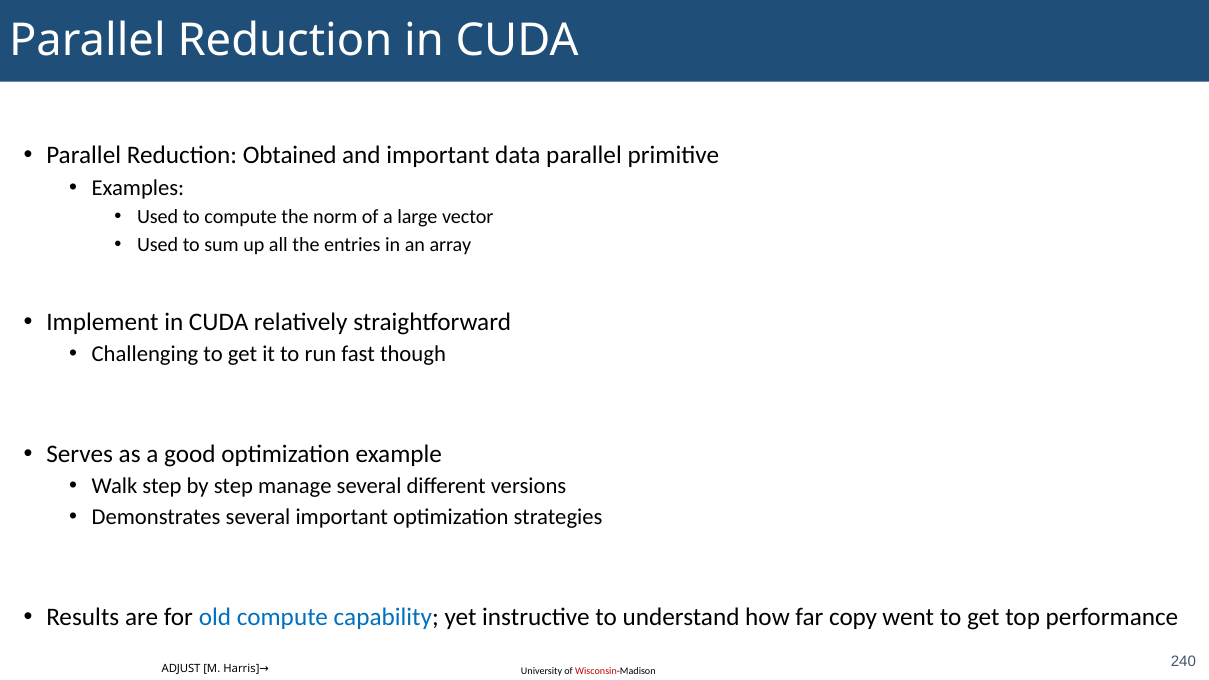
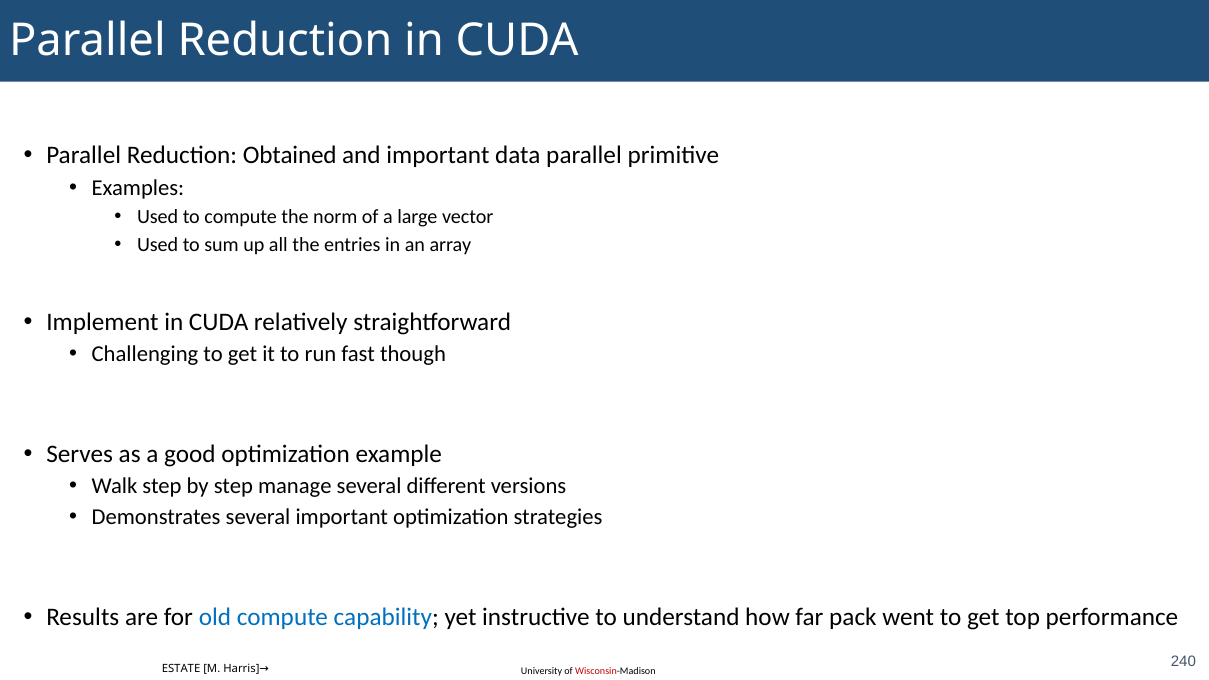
copy: copy -> pack (853, 617)
ADJUST: ADJUST -> ESTATE (181, 669)
